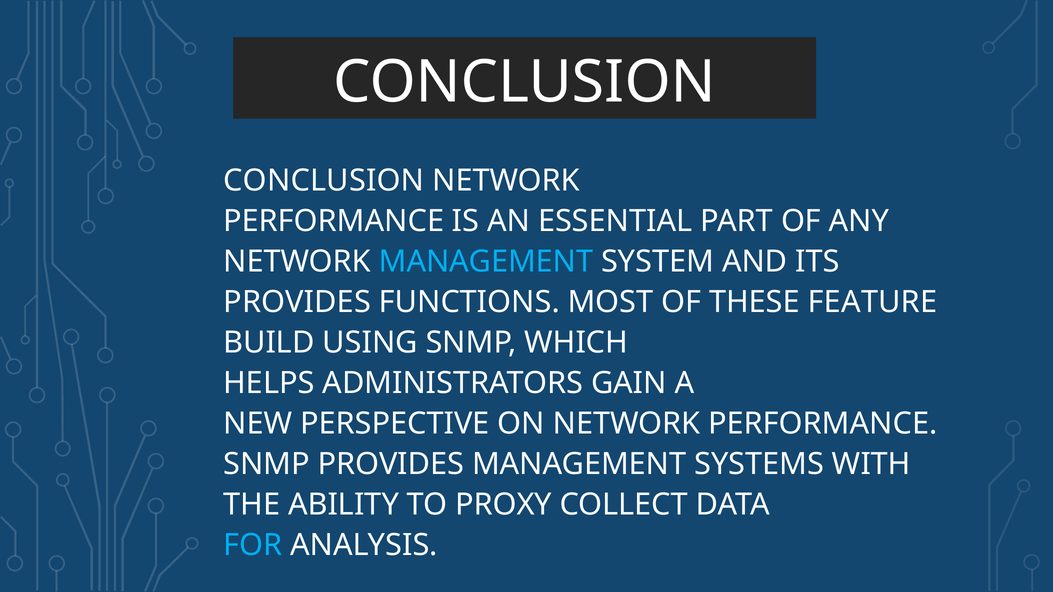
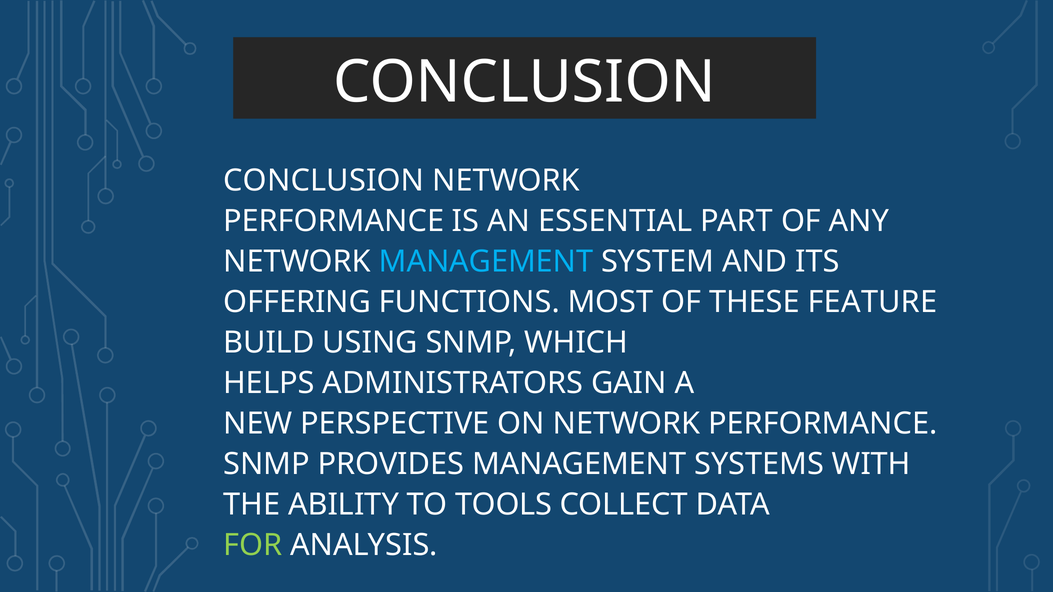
PROVIDES: PROVIDES -> OFFERING (297, 302)
PROXY: PROXY -> TOOLS (504, 505)
FOR colour: light blue -> light green (253, 546)
